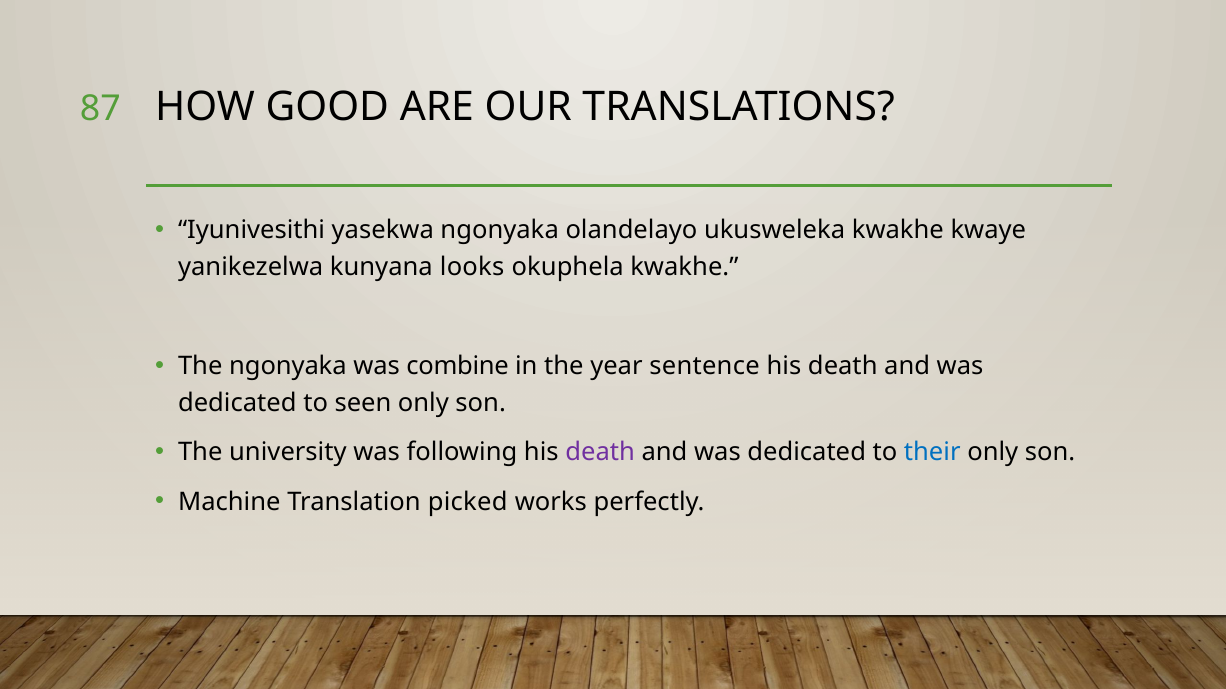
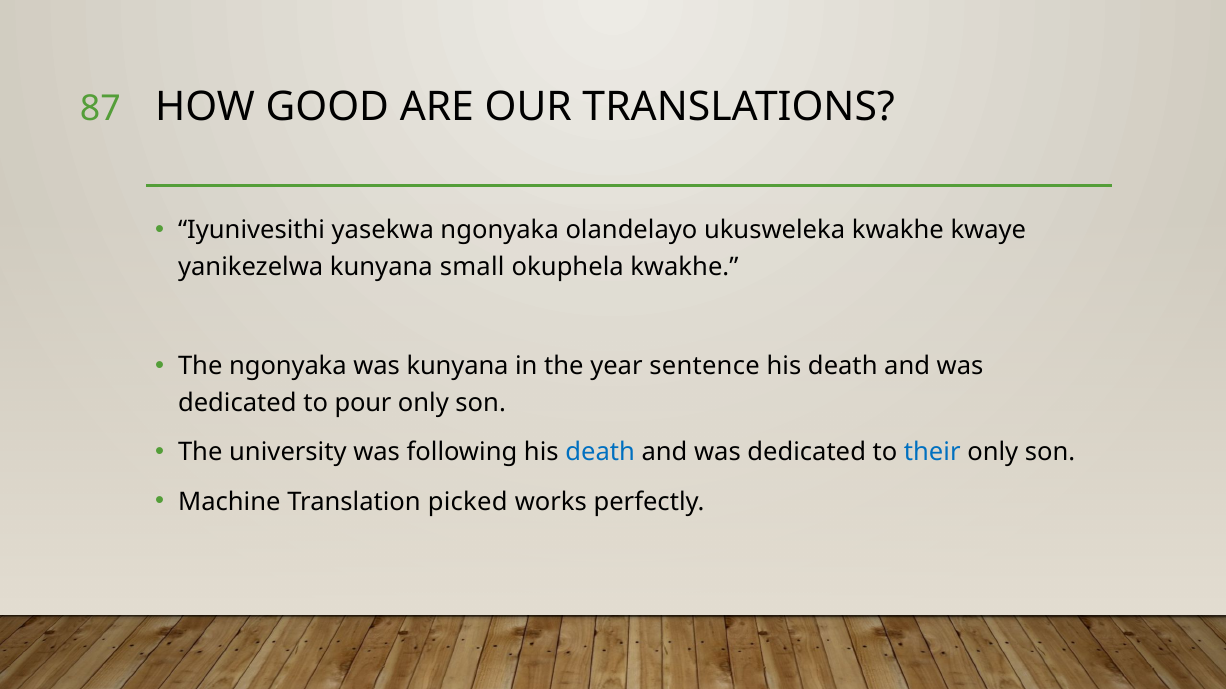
looks: looks -> small (472, 267)
was combine: combine -> kunyana (458, 366)
seen: seen -> pour (363, 403)
death colour: purple -> blue (600, 453)
